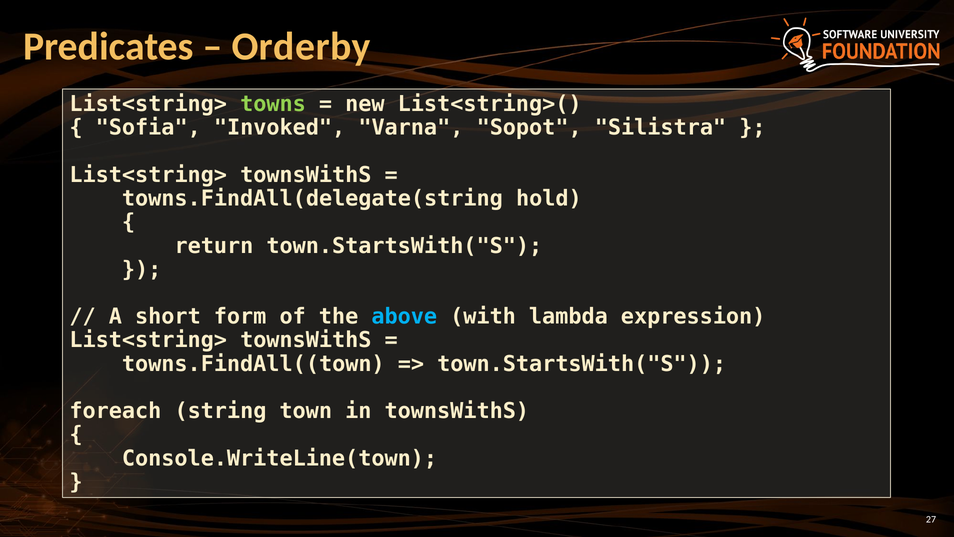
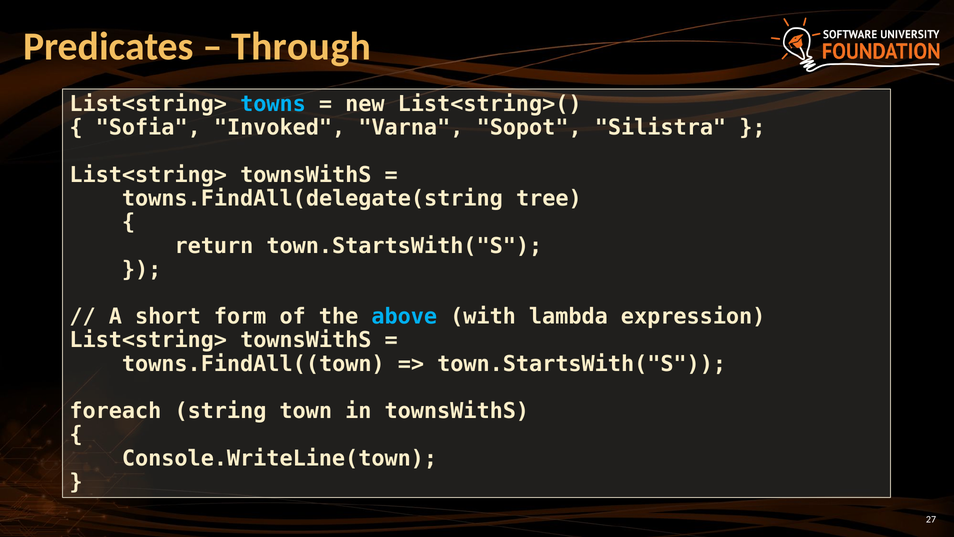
Orderby: Orderby -> Through (301, 46)
towns colour: light green -> light blue (273, 104)
hold: hold -> tree (549, 198)
